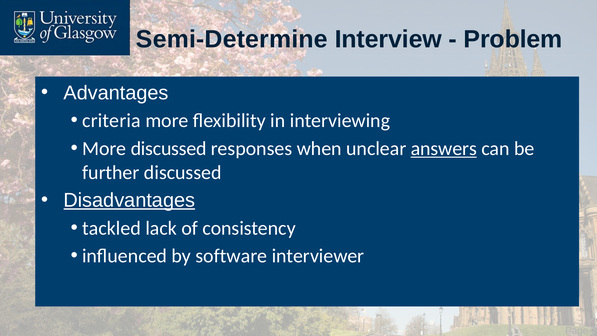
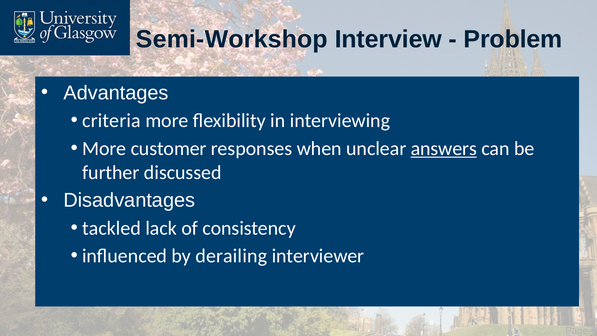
Semi-Determine: Semi-Determine -> Semi-Workshop (232, 39)
More discussed: discussed -> customer (169, 149)
Disadvantages underline: present -> none (129, 200)
software: software -> derailing (231, 256)
